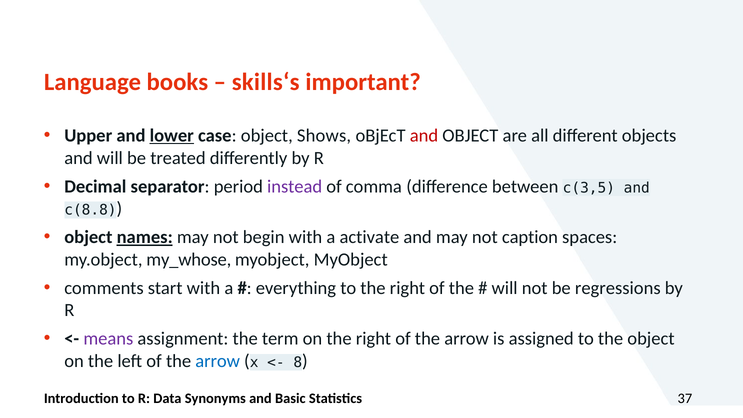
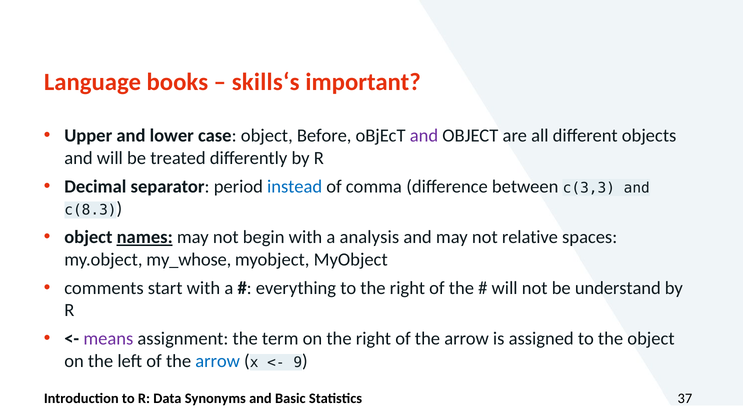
lower underline: present -> none (172, 136)
Shows: Shows -> Before (324, 136)
and colour: red -> purple (424, 136)
instead colour: purple -> blue (295, 186)
c(3,5: c(3,5 -> c(3,3 (589, 188)
c(8.8: c(8.8 -> c(8.3 (90, 210)
activate: activate -> analysis (369, 237)
caption: caption -> relative (530, 237)
regressions: regressions -> understand (618, 288)
8: 8 -> 9 (298, 362)
